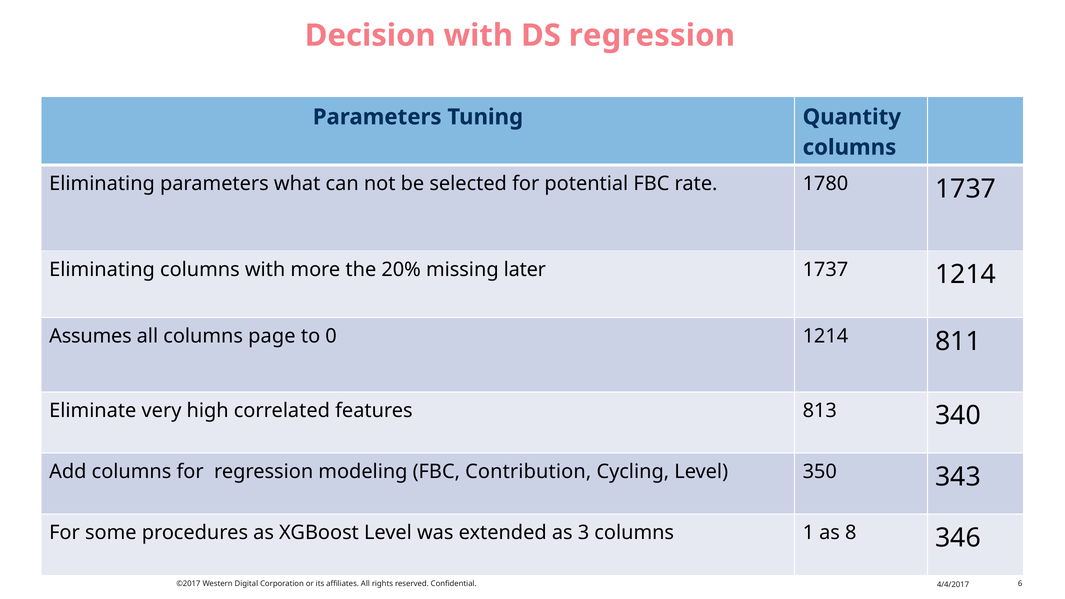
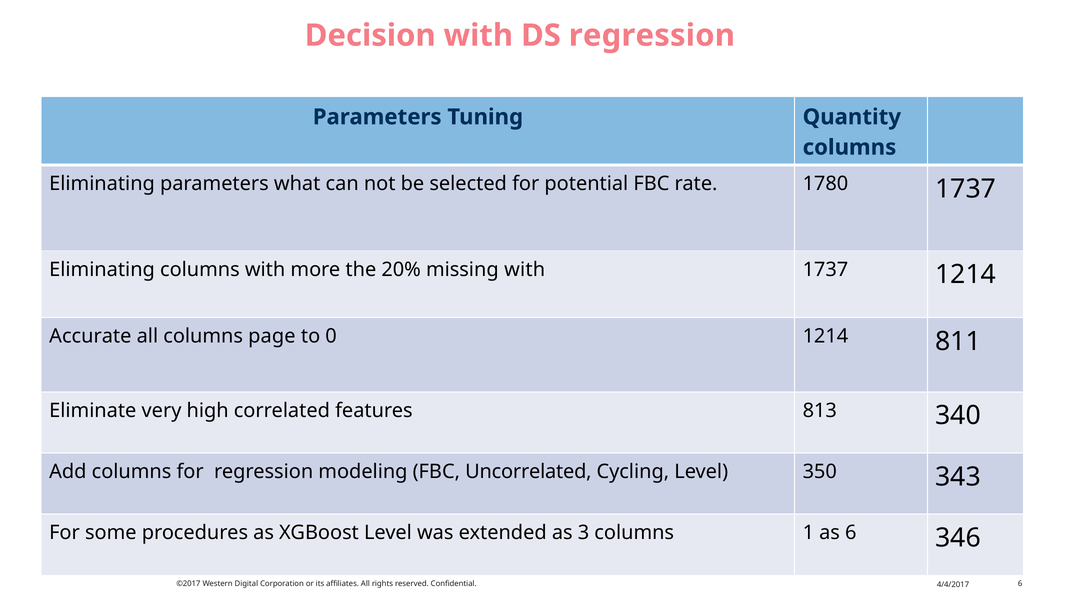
missing later: later -> with (525, 269)
Assumes: Assumes -> Accurate (90, 336)
Contribution: Contribution -> Uncorrelated (528, 472)
as 8: 8 -> 6 (851, 533)
